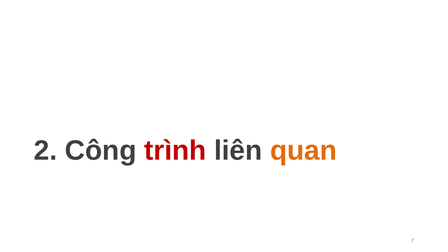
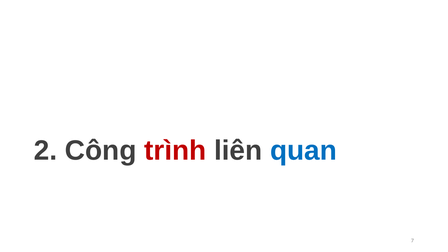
quan colour: orange -> blue (304, 151)
